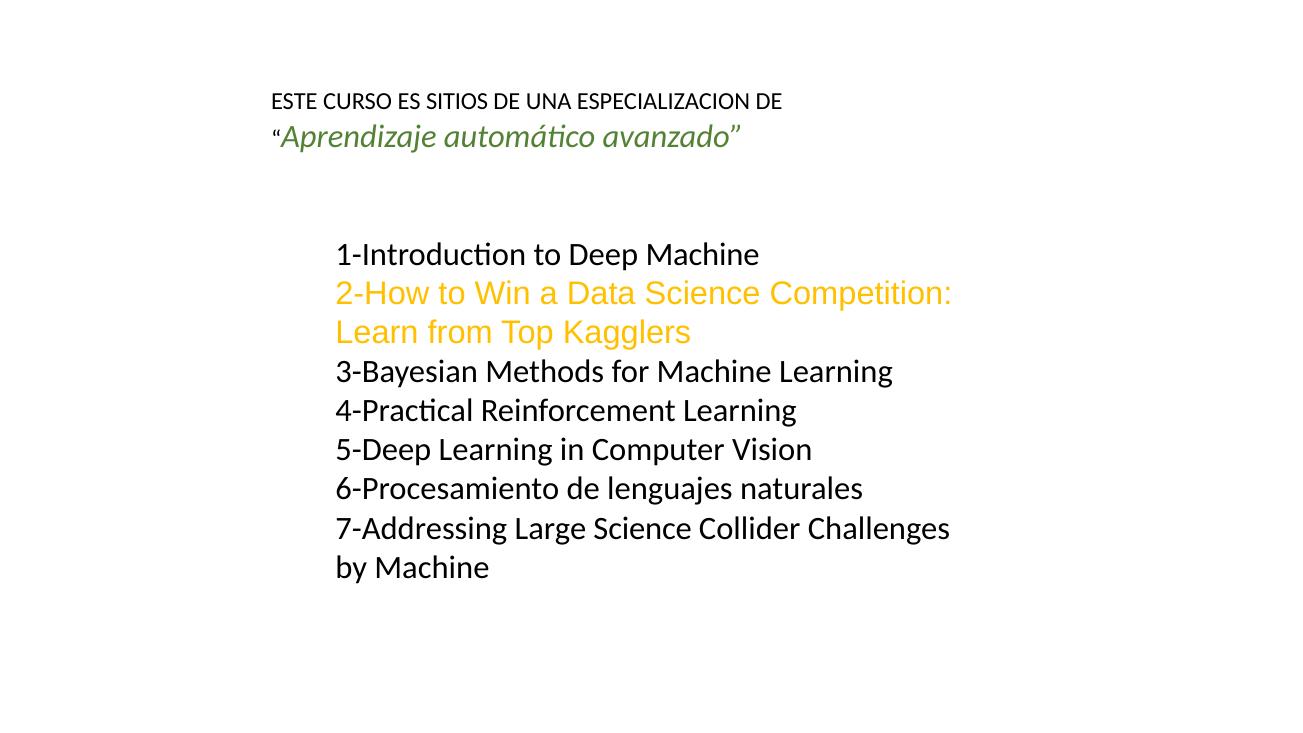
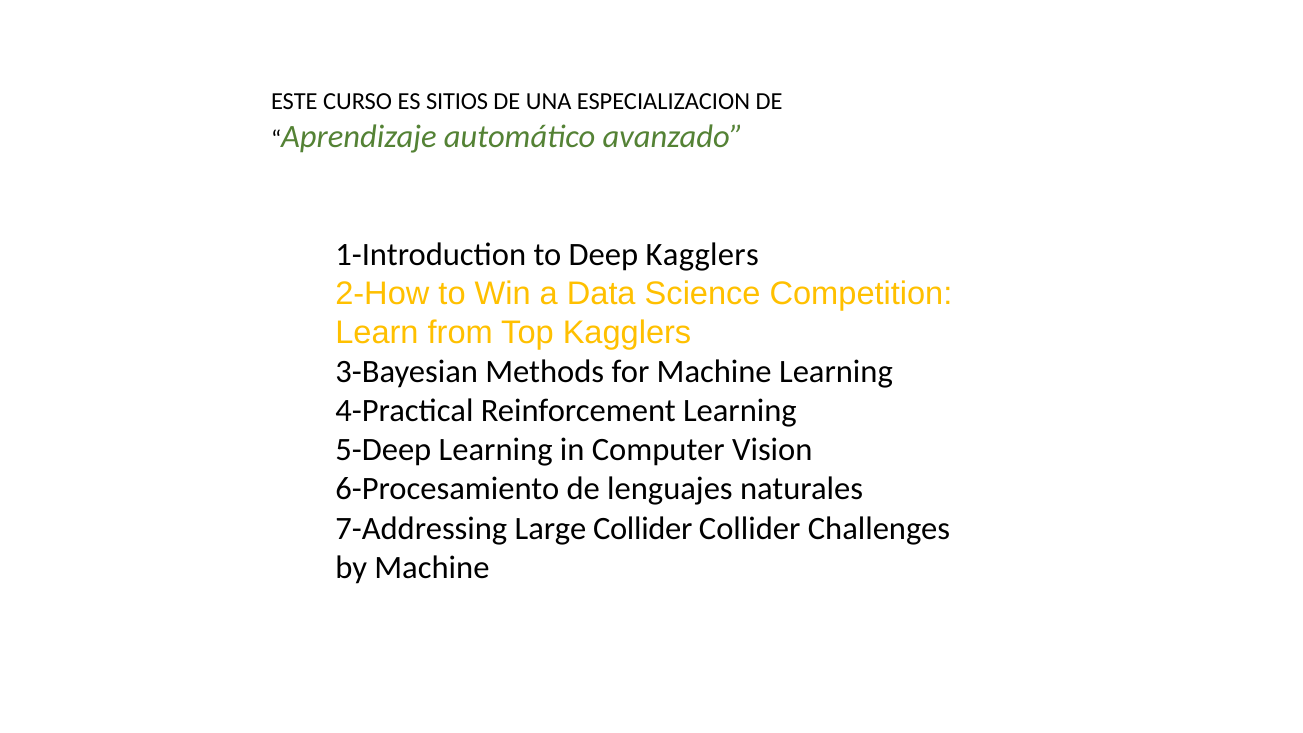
Deep Machine: Machine -> Kagglers (702, 255)
Large Science: Science -> Collider (643, 528)
